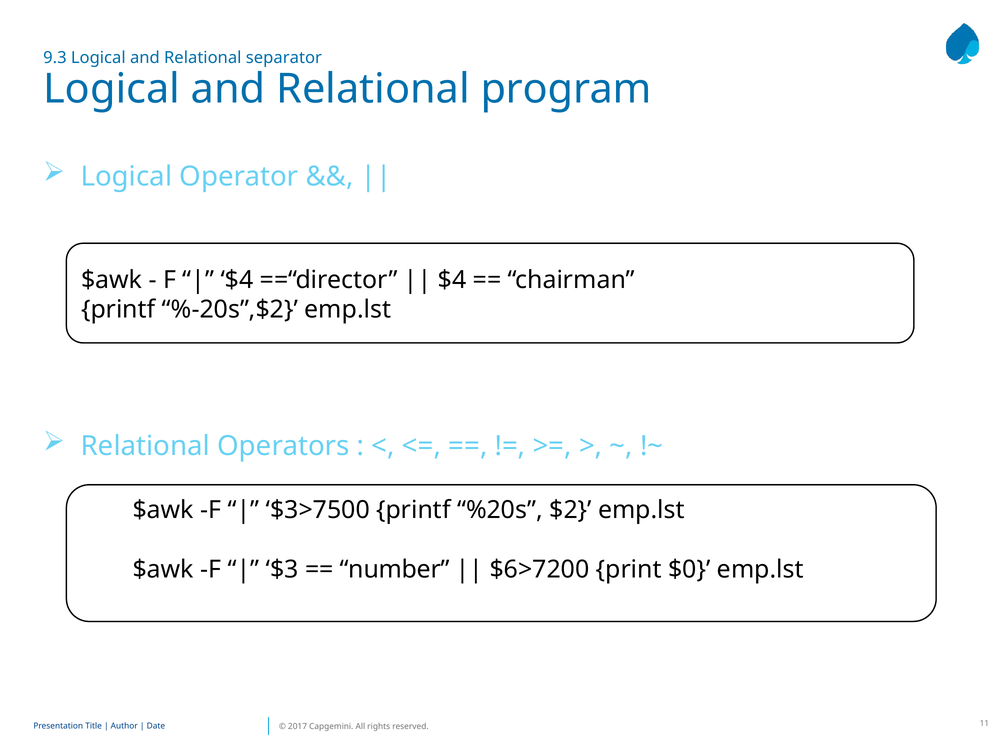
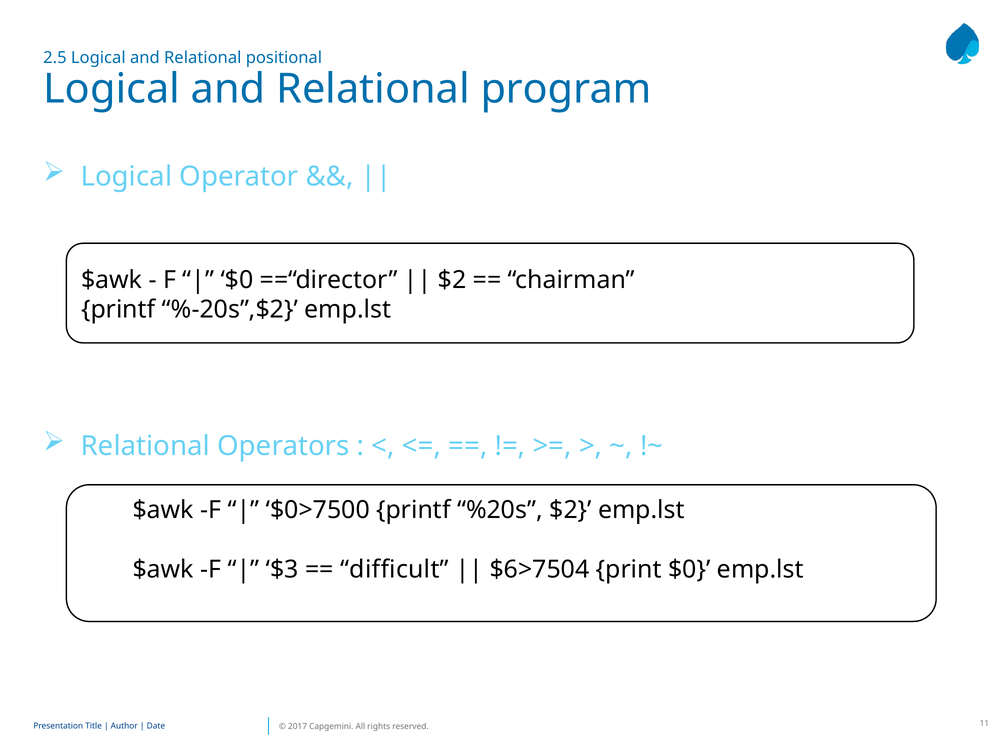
9.3: 9.3 -> 2.5 (55, 58)
separator: separator -> positional (284, 58)
$4: $4 -> $0 (237, 280)
$4: $4 -> $2 (452, 280)
$3>7500: $3>7500 -> $0>7500 (318, 511)
number: number -> difficult (395, 570)
$6>7200: $6>7200 -> $6>7504 (540, 570)
